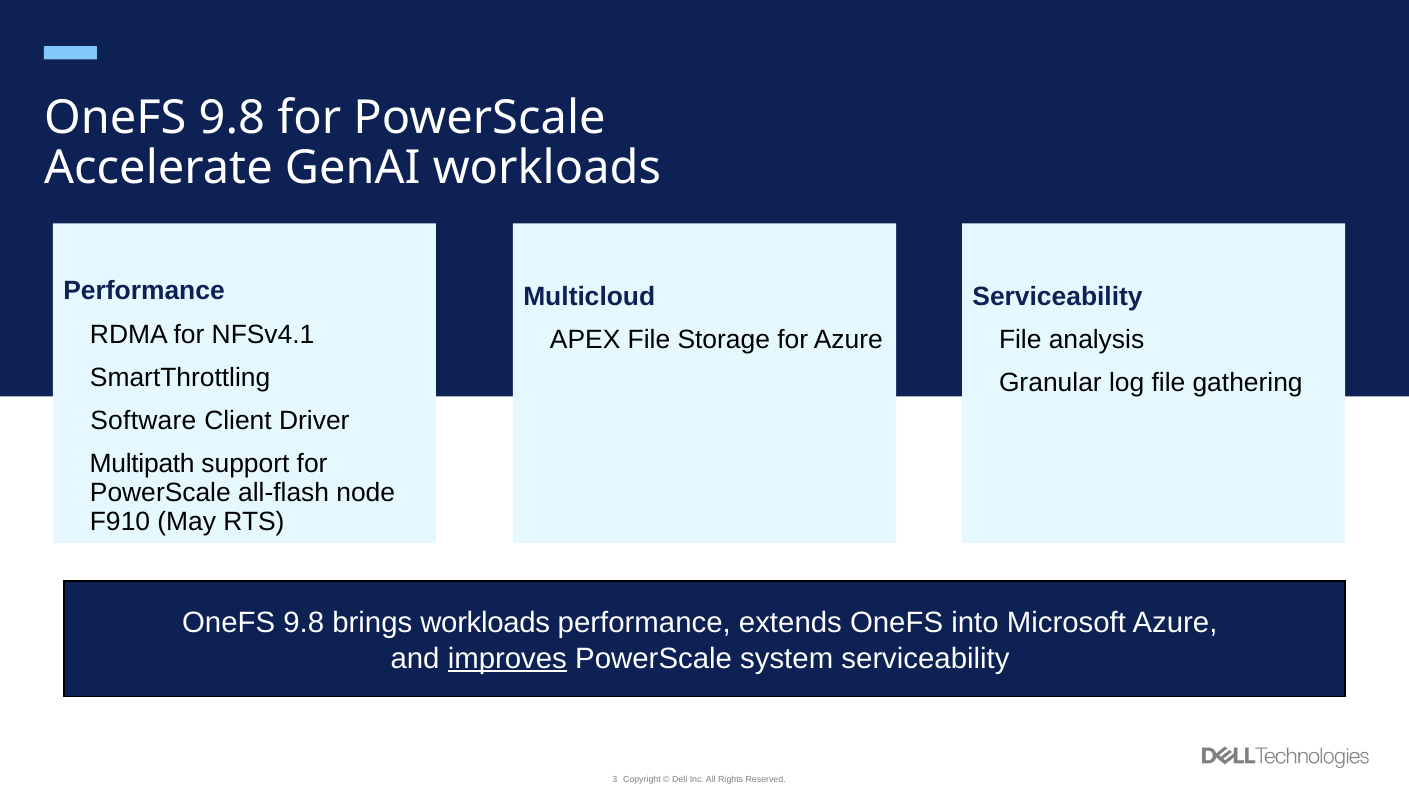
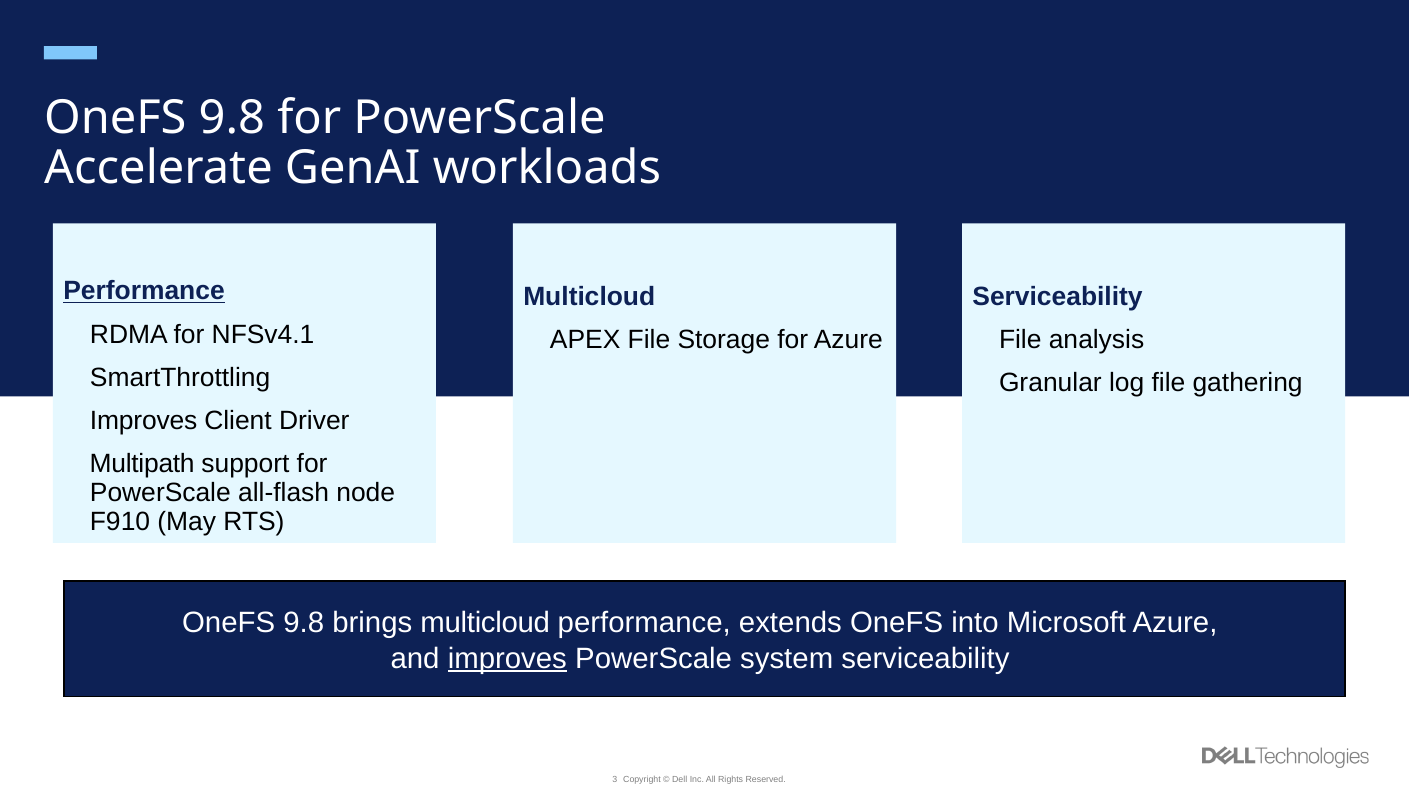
Performance underline: none -> present (144, 291)
Software: Software -> Improves (144, 421)
brings workloads: workloads -> multicloud (485, 623)
